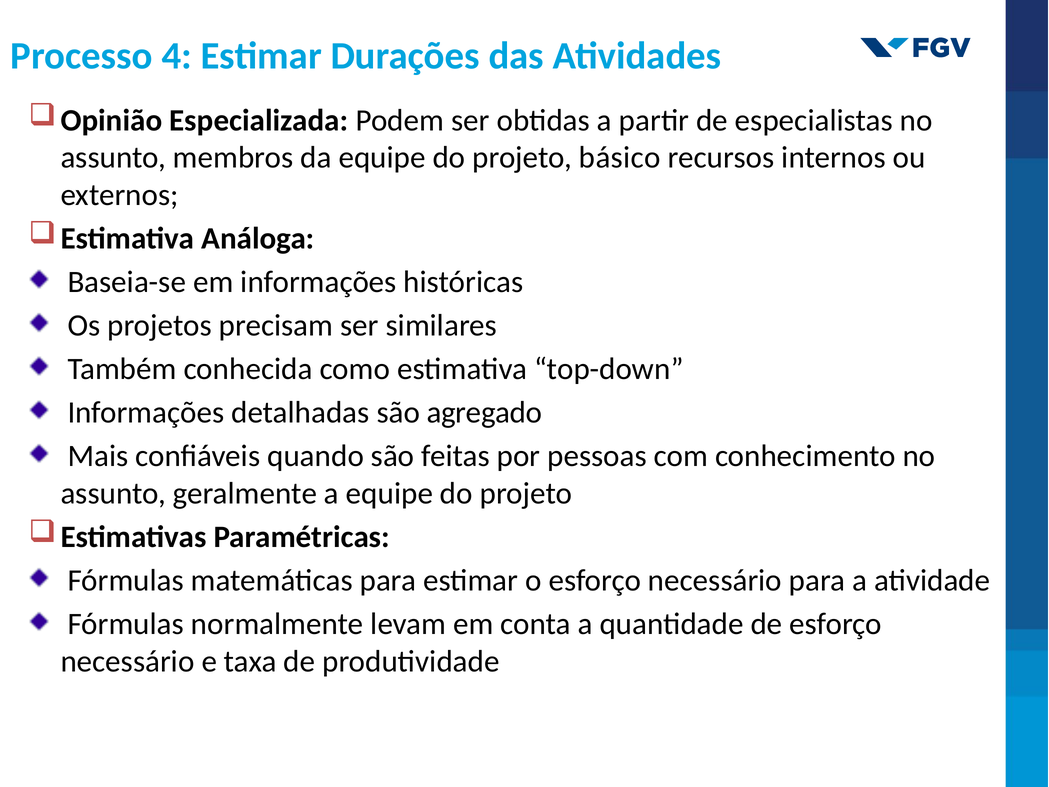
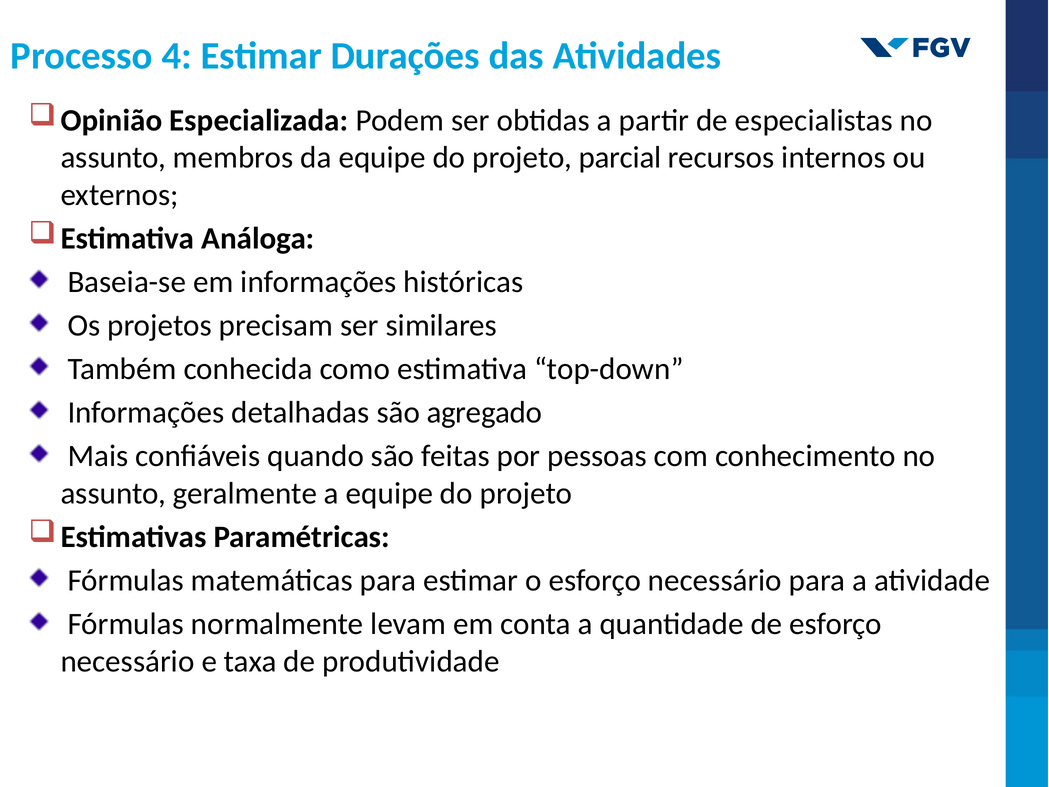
básico: básico -> parcial (620, 158)
